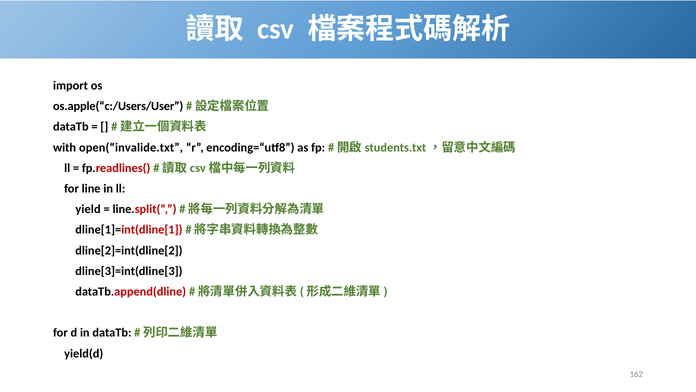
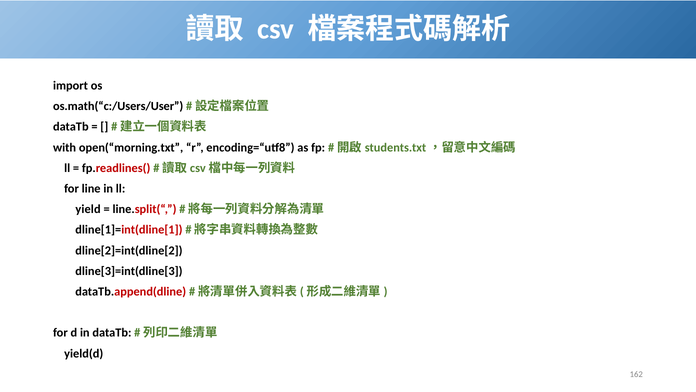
os.apple(“c:/Users/User: os.apple(“c:/Users/User -> os.math(“c:/Users/User (118, 106)
open(“invalide.txt: open(“invalide.txt -> open(“morning.txt (131, 147)
